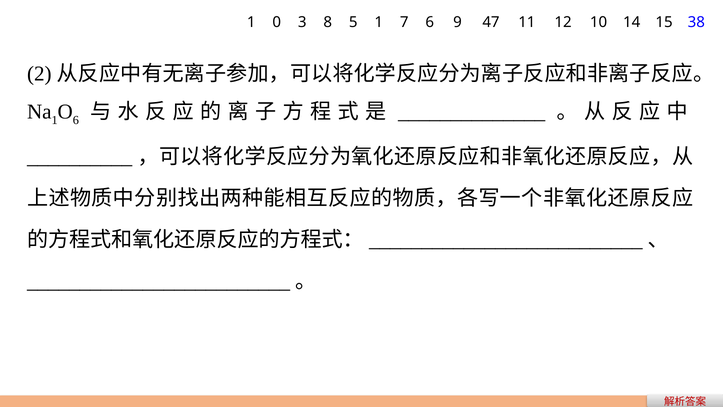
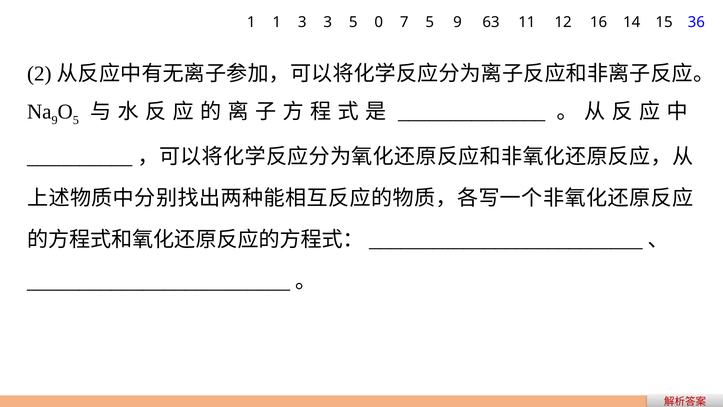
1 0: 0 -> 1 (277, 22)
3 8: 8 -> 3 (328, 22)
5 1: 1 -> 0 (379, 22)
7 6: 6 -> 5 (430, 22)
47: 47 -> 63 (491, 22)
10: 10 -> 16 (599, 22)
38: 38 -> 36 (696, 22)
1: 1 -> 9 (55, 120)
6: 6 -> 5 (76, 120)
